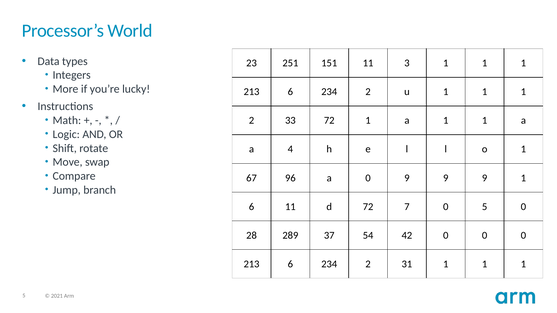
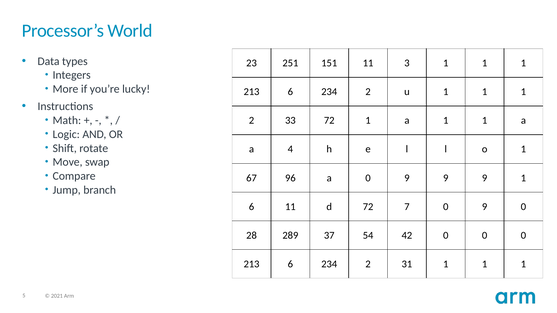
7 0 5: 5 -> 9 (485, 207)
